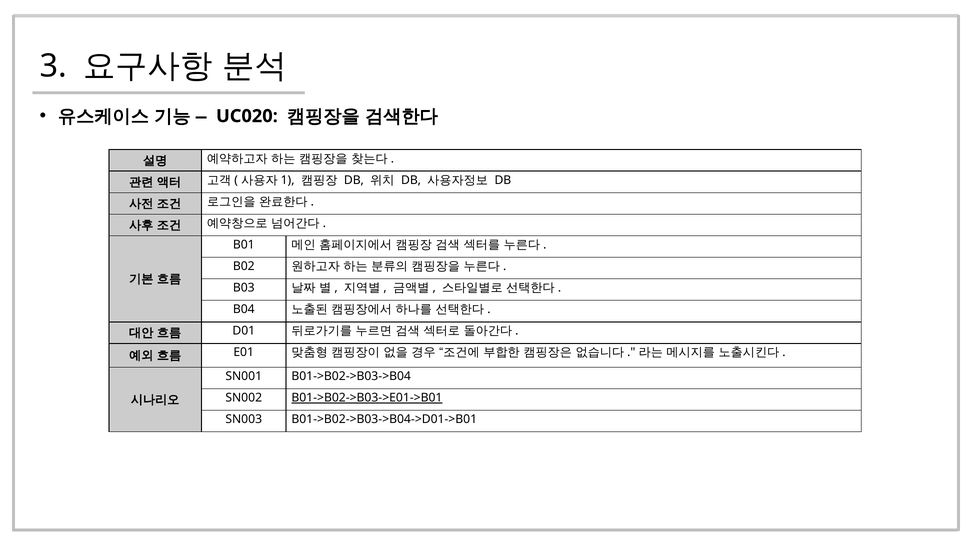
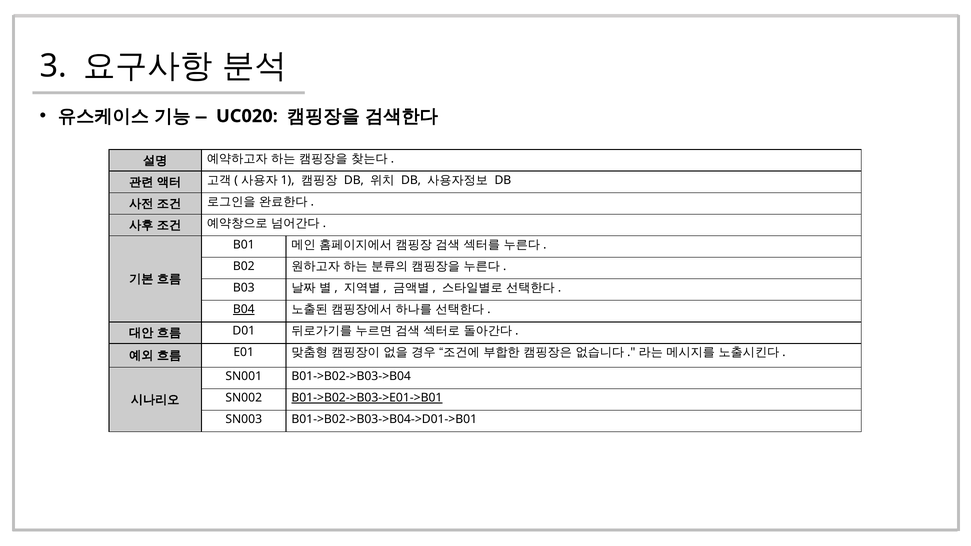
B04 underline: none -> present (244, 309)
